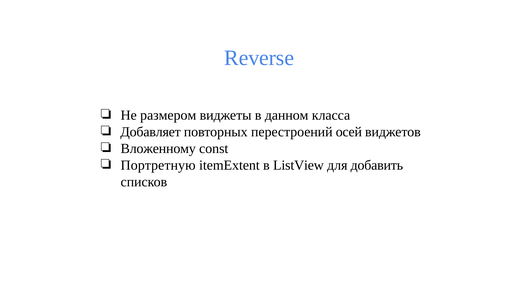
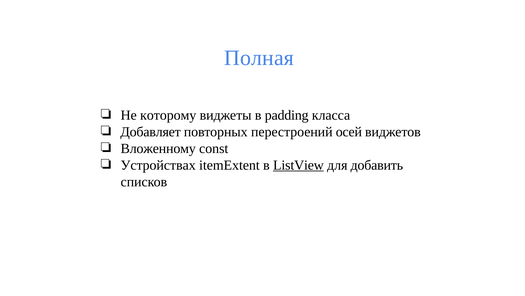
Reverse: Reverse -> Полная (259, 58)
размером: размером -> которому (168, 115)
данном: данном -> padding (287, 115)
Портретную: Портретную -> Устройствах (158, 165)
ListView underline: none -> present (298, 165)
